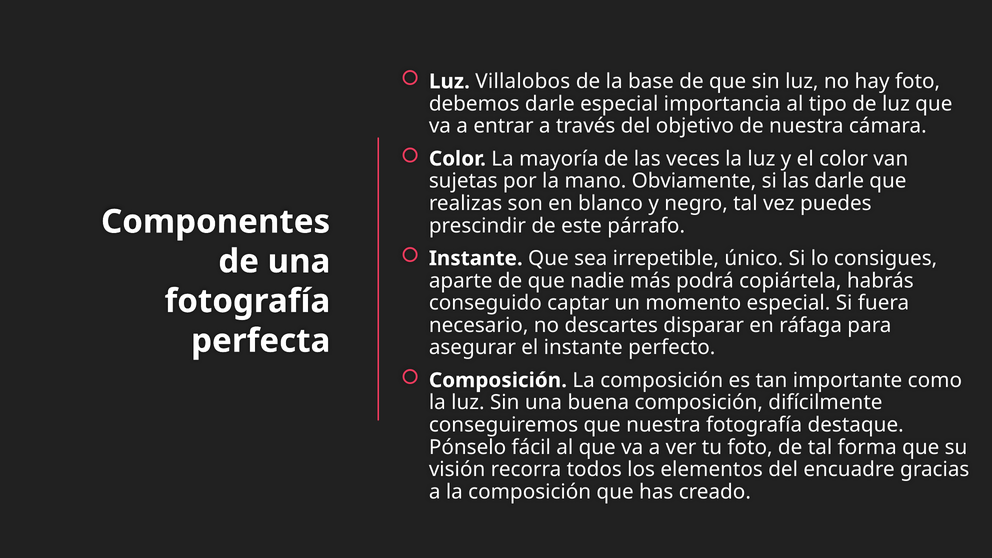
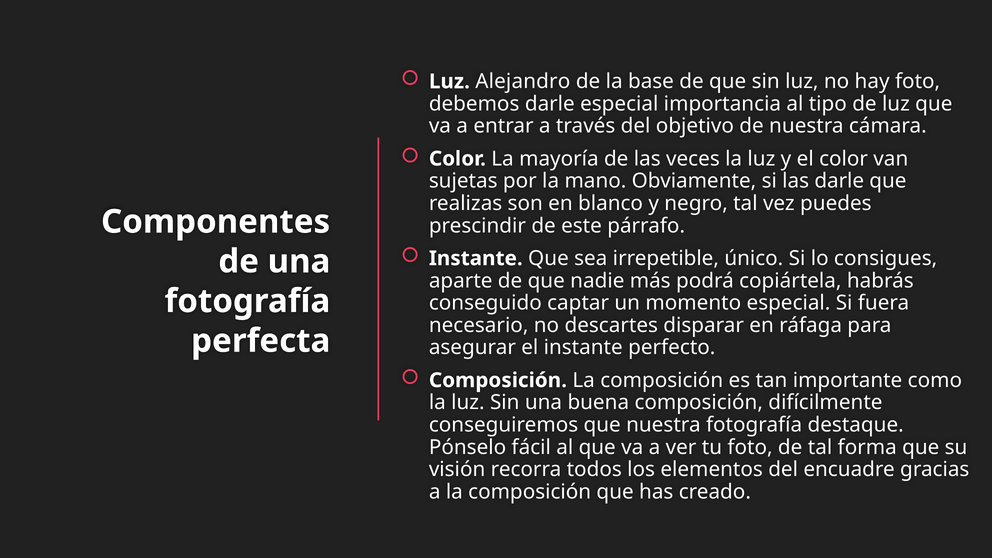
Villalobos: Villalobos -> Alejandro (523, 81)
